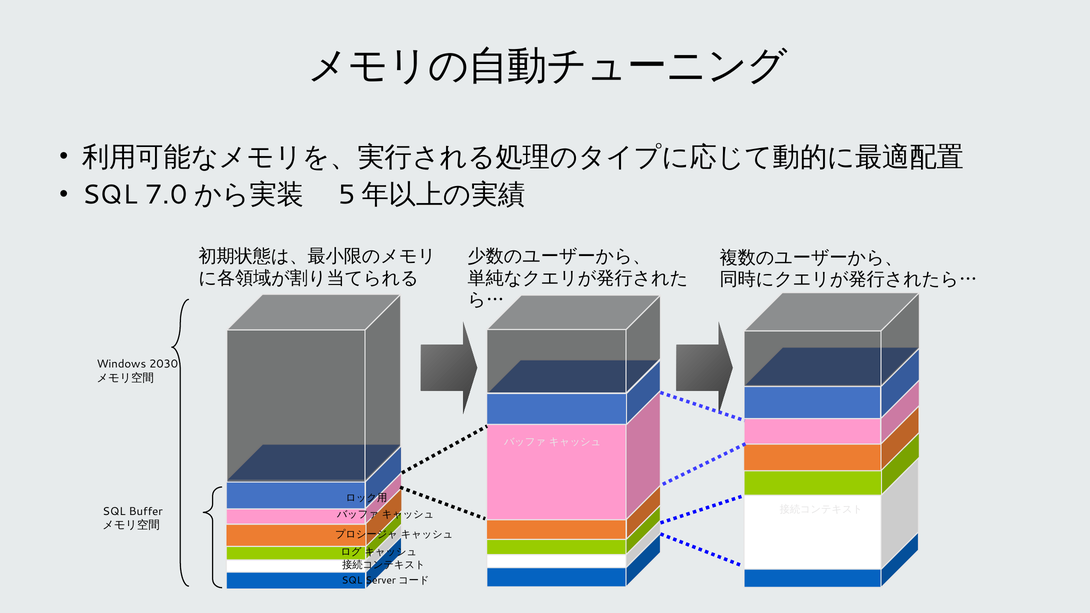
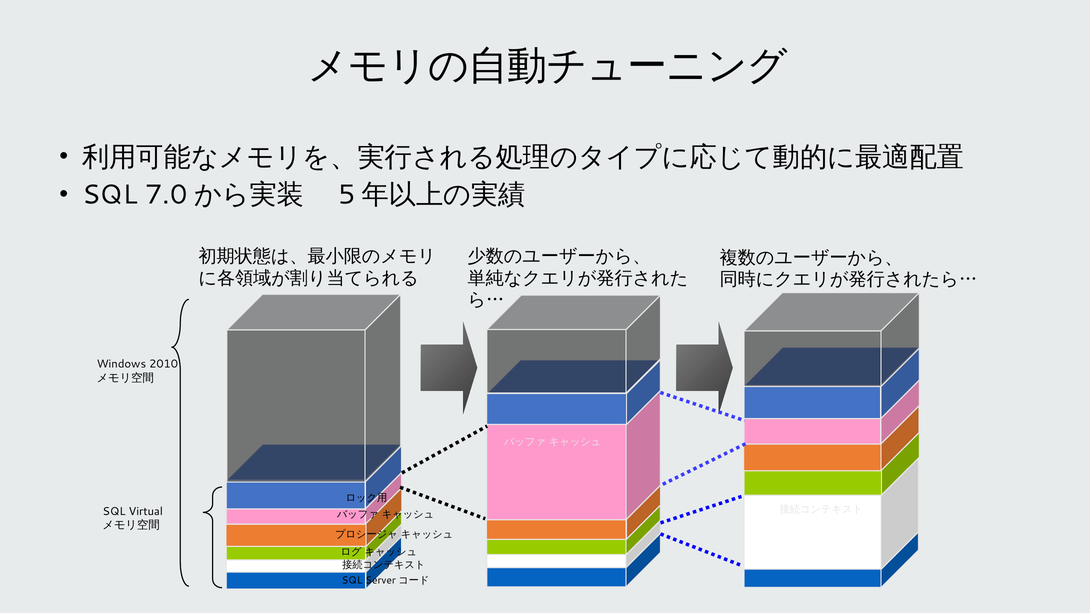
2030: 2030 -> 2010 (164, 364)
Buffer: Buffer -> Virtual (146, 512)
